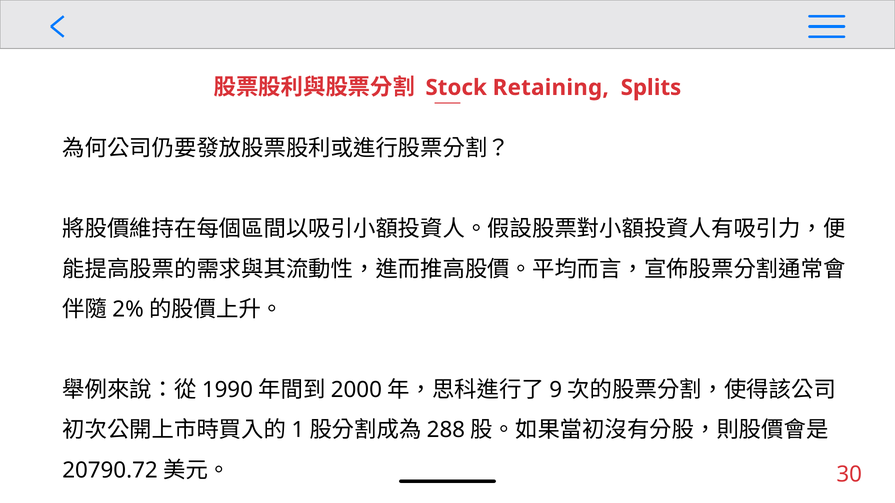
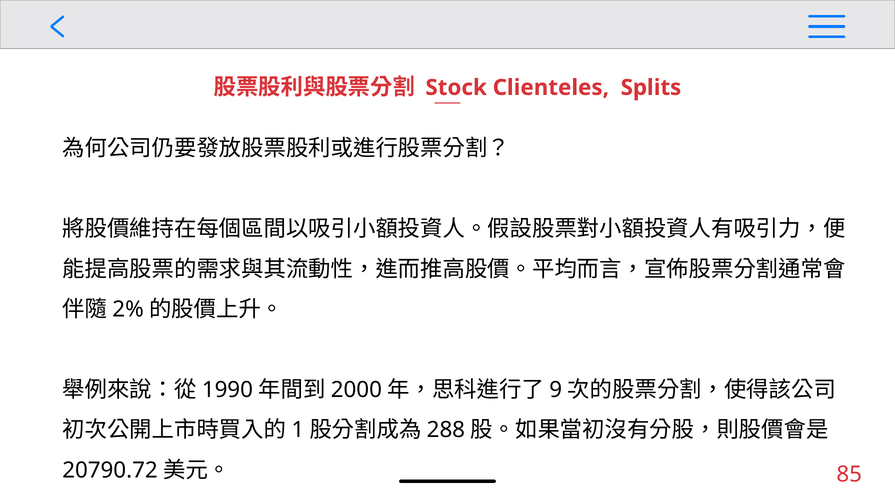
Retaining: Retaining -> Clienteles (551, 88)
30: 30 -> 85 (849, 475)
